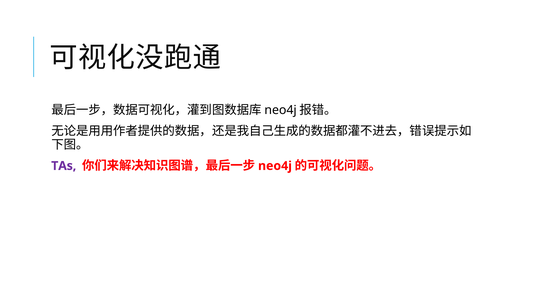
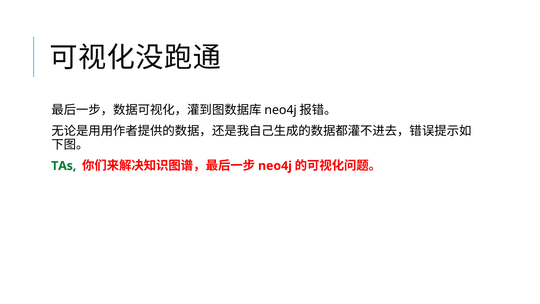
TAs colour: purple -> green (64, 166)
